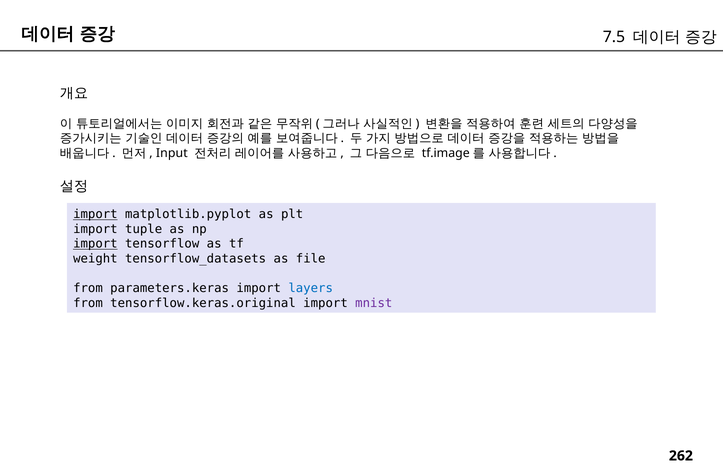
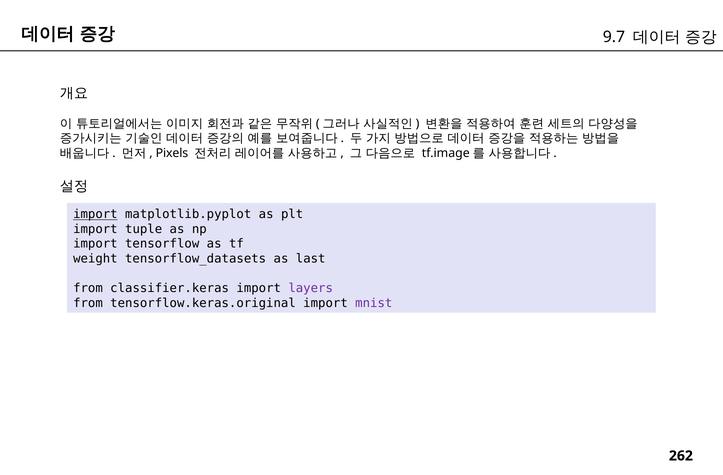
7.5: 7.5 -> 9.7 (614, 37)
Input: Input -> Pixels (172, 153)
import underline: present -> none (95, 244)
file: file -> last (311, 259)
parameters.keras: parameters.keras -> classifier.keras (170, 288)
layers colour: blue -> purple (311, 288)
